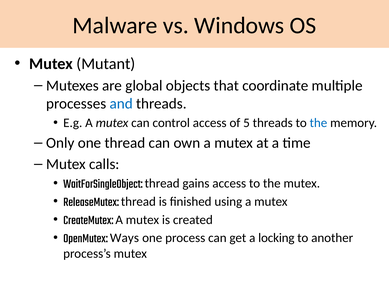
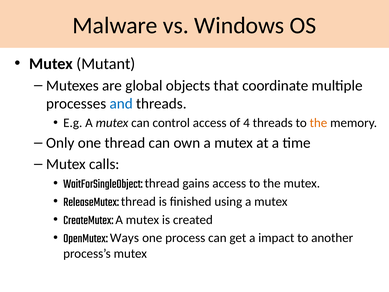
5: 5 -> 4 (247, 123)
the colour: blue -> orange (318, 123)
locking: locking -> impact (276, 238)
